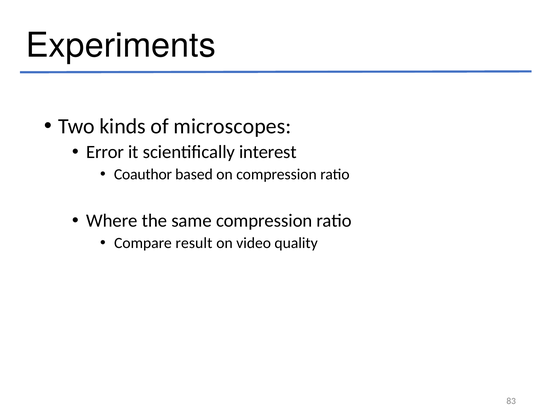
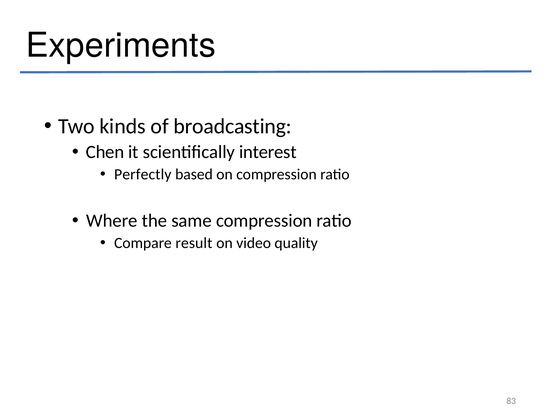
microscopes: microscopes -> broadcasting (233, 126)
Error: Error -> Chen (105, 152)
Coauthor: Coauthor -> Perfectly (143, 174)
